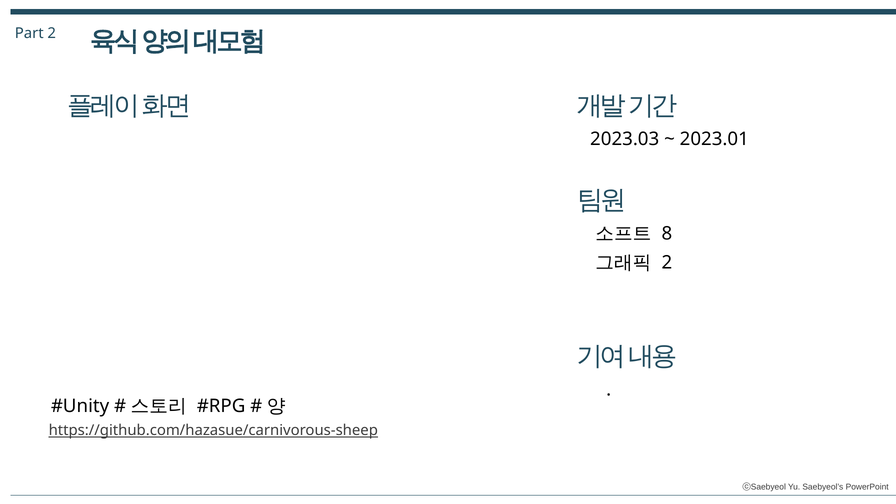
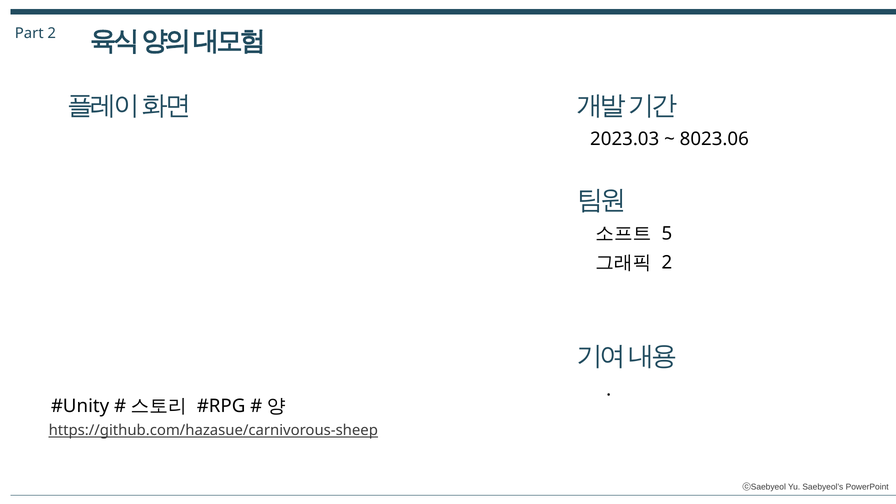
2023.01: 2023.01 -> 8023.06 (714, 139)
8: 8 -> 5 (667, 233)
